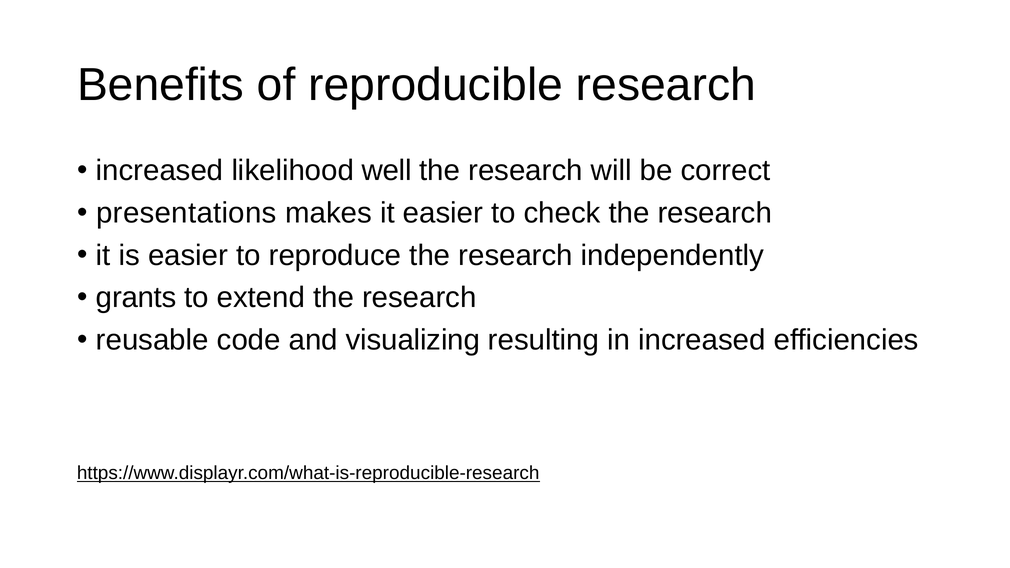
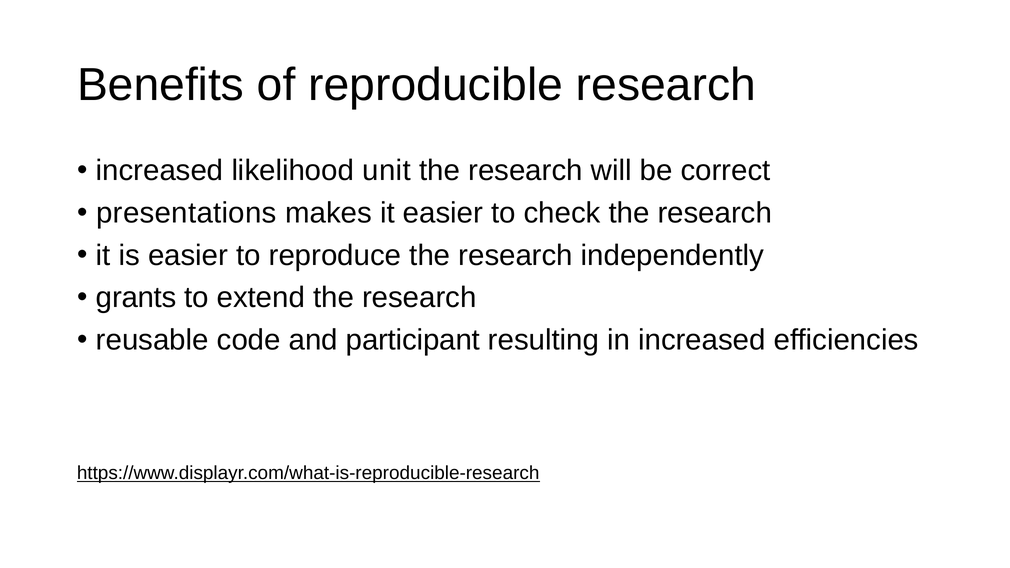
well: well -> unit (387, 171)
visualizing: visualizing -> participant (413, 340)
